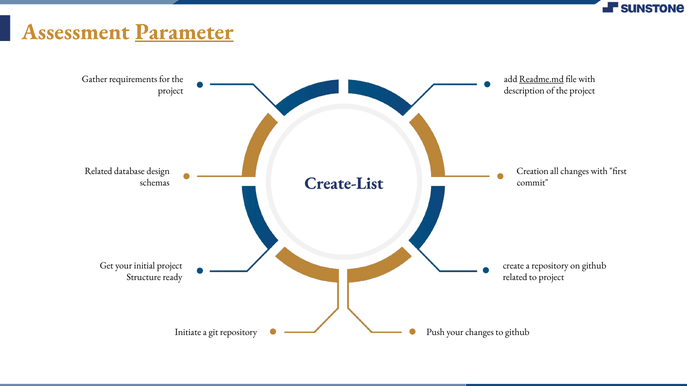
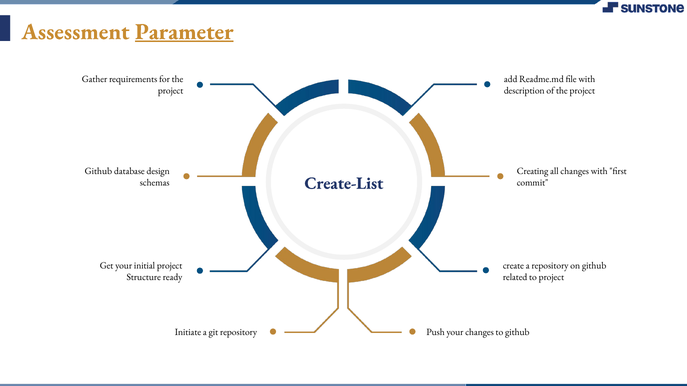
Readme.md underline: present -> none (541, 79)
Related: Related -> Github (98, 171)
Creation: Creation -> Creating (533, 171)
